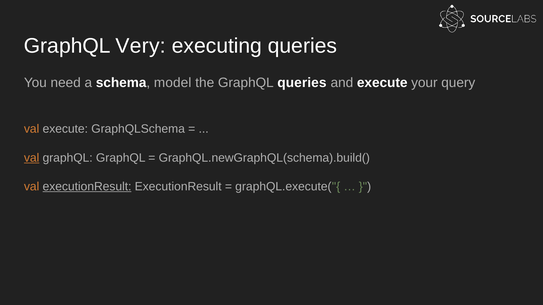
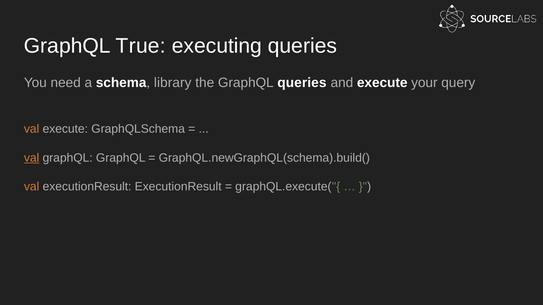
Very: Very -> True (141, 46)
model: model -> library (173, 83)
executionResult underline: present -> none (87, 187)
